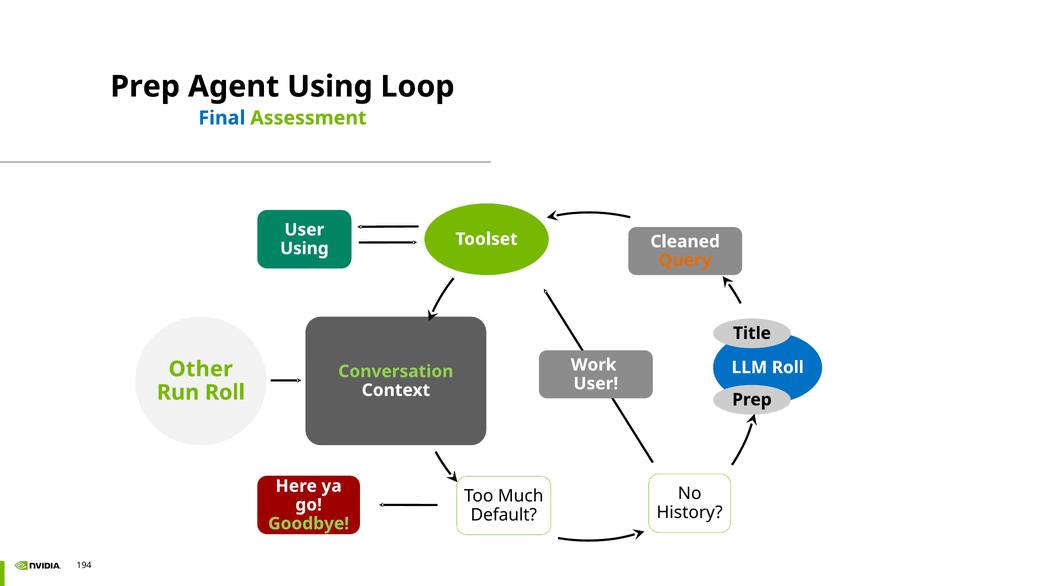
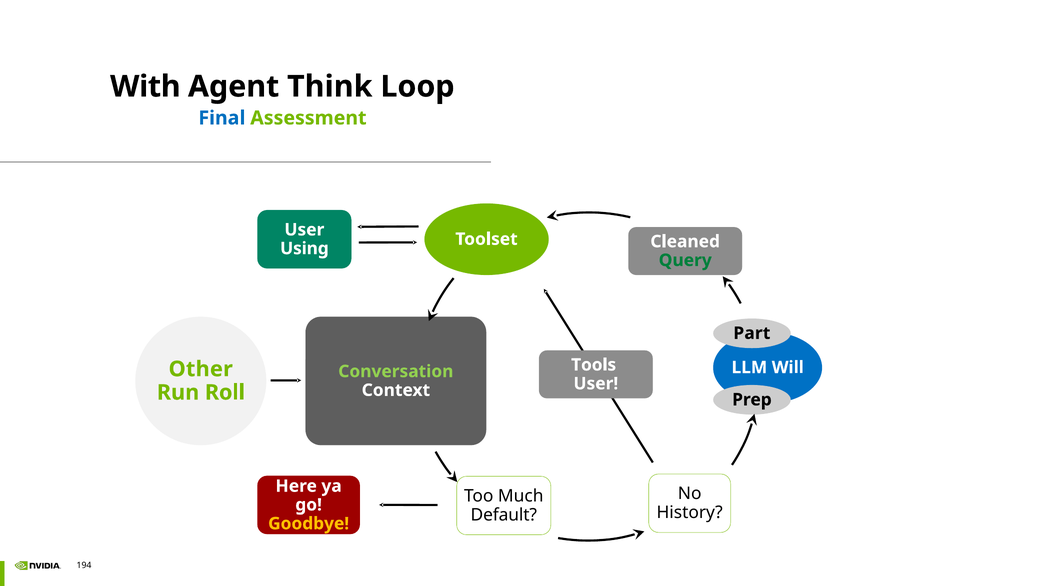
Prep: Prep -> With (145, 87)
Agent Using: Using -> Think (330, 87)
Query colour: orange -> green (685, 260)
Title: Title -> Part (752, 333)
Work: Work -> Tools (594, 365)
LLM Roll: Roll -> Will (788, 368)
Goodbye colour: light green -> yellow (309, 524)
